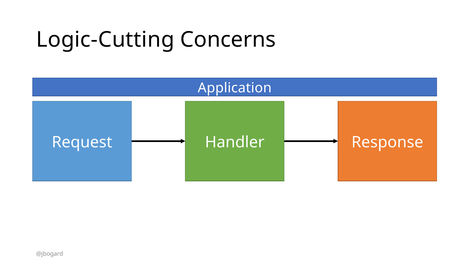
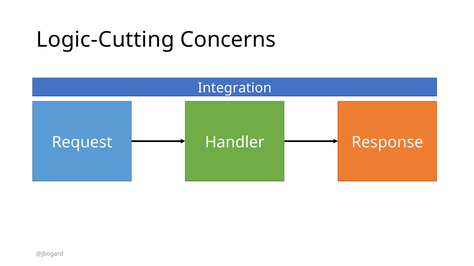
Application: Application -> Integration (235, 88)
